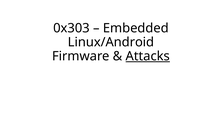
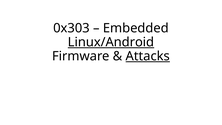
Linux/Android underline: none -> present (111, 42)
